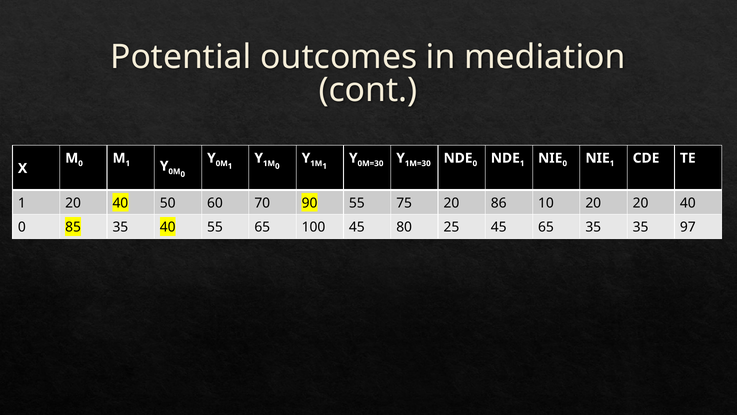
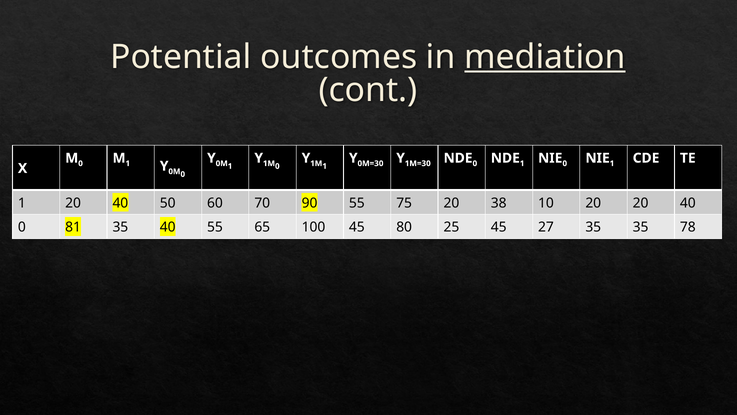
mediation underline: none -> present (545, 57)
86: 86 -> 38 (499, 203)
85: 85 -> 81 (73, 227)
45 65: 65 -> 27 (546, 227)
97: 97 -> 78 (688, 227)
